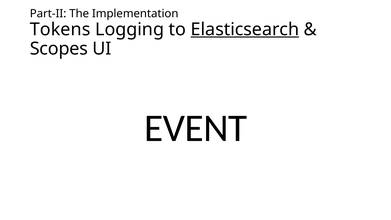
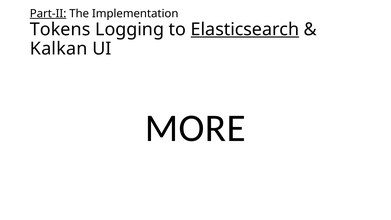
Part-II underline: none -> present (48, 14)
Scopes: Scopes -> Kalkan (59, 49)
EVENT: EVENT -> MORE (195, 128)
